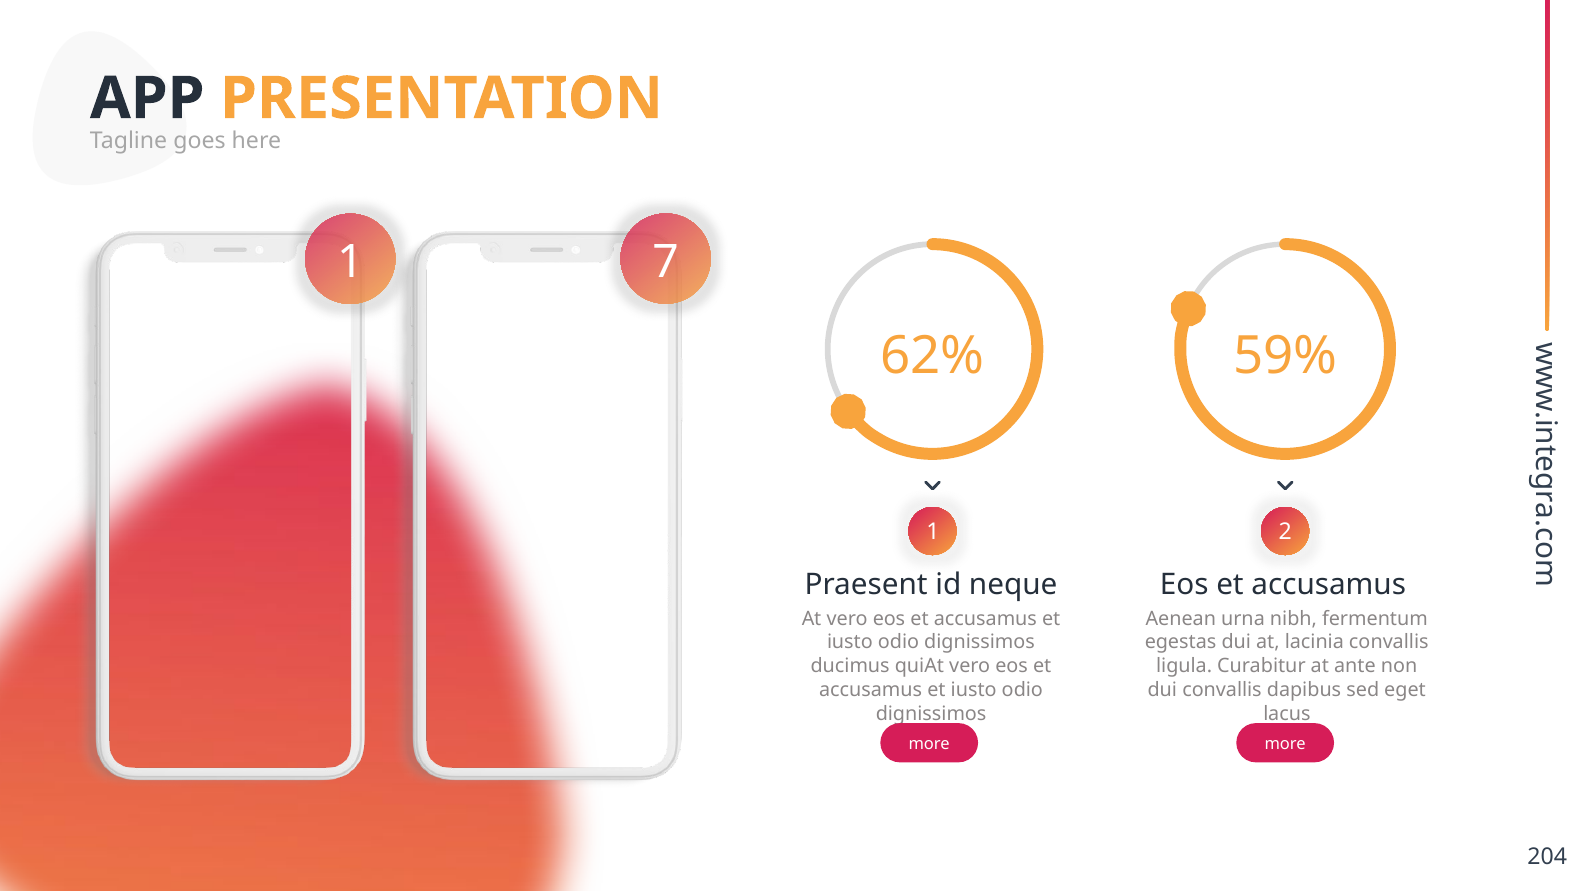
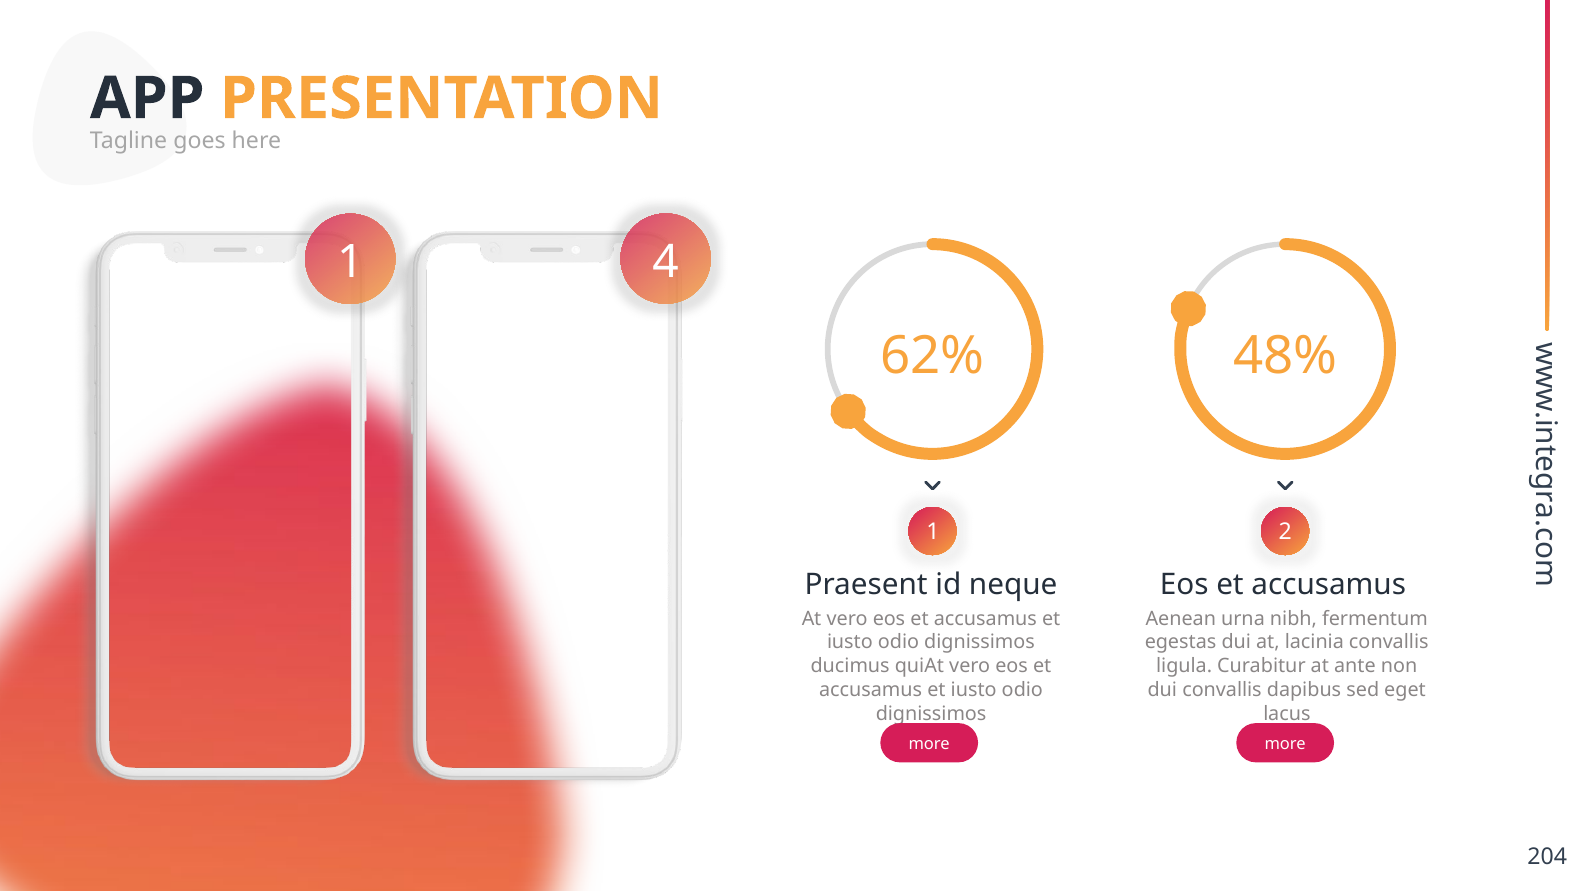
7: 7 -> 4 (666, 262)
59%: 59% -> 48% (1285, 356)
